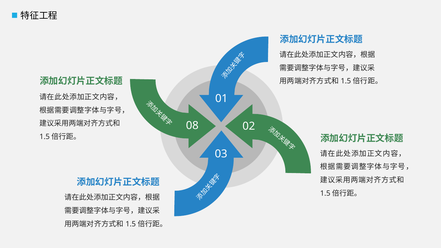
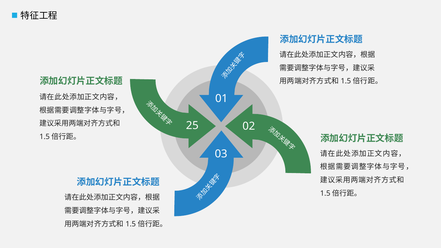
08: 08 -> 25 (192, 126)
